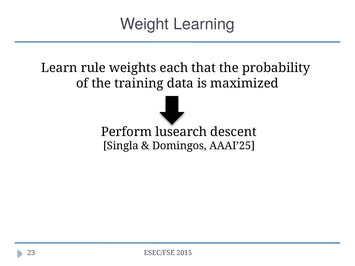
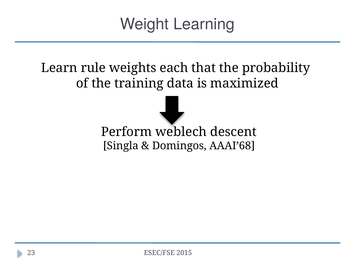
lusearch: lusearch -> weblech (181, 132)
AAAI’25: AAAI’25 -> AAAI’68 (232, 146)
